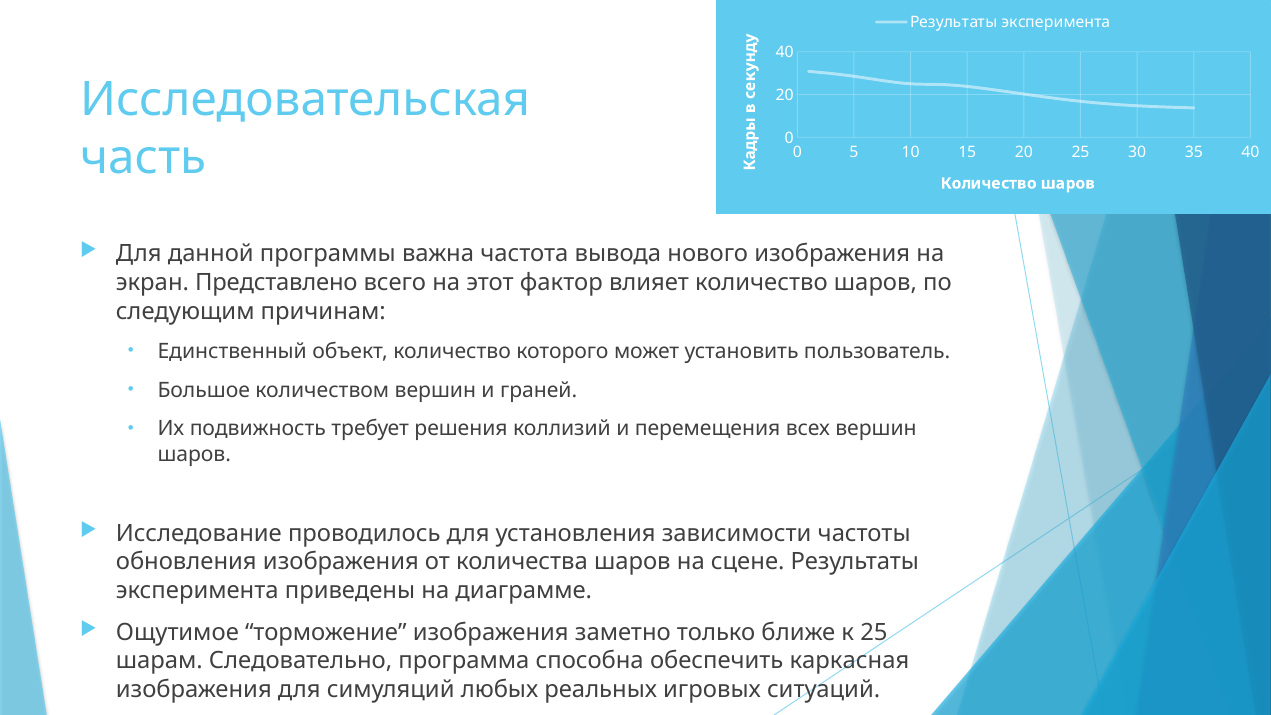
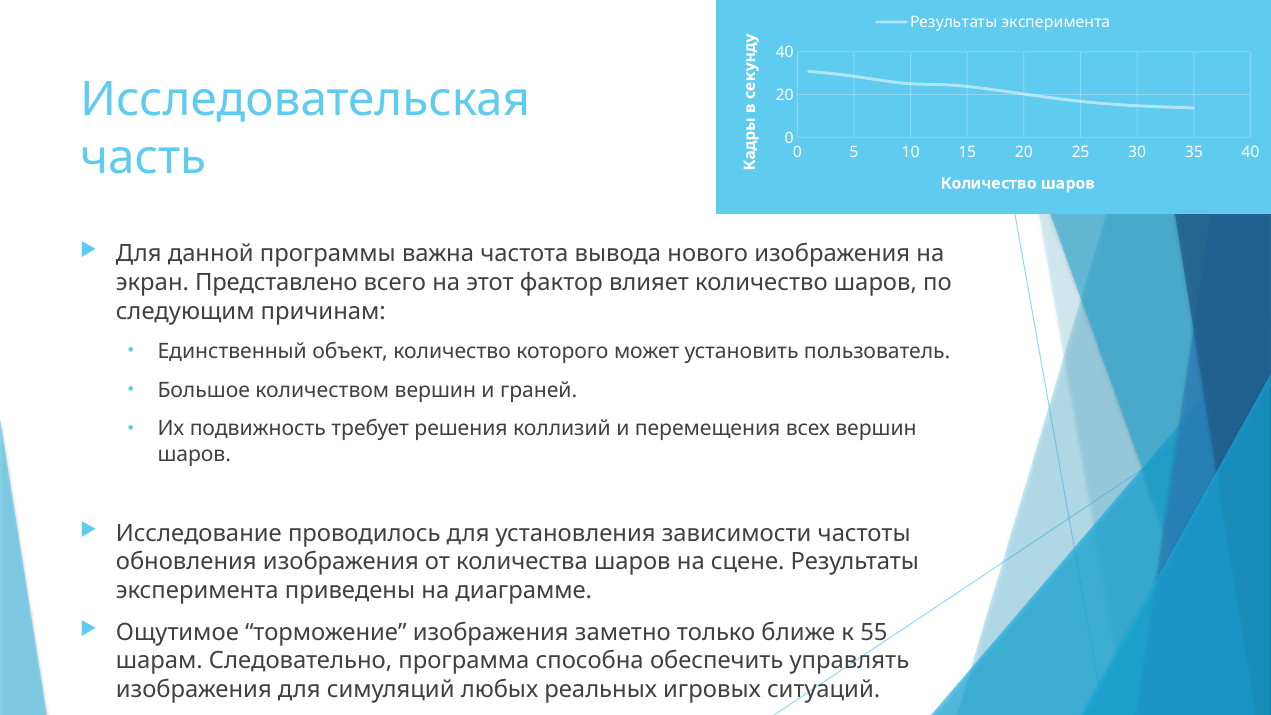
к 25: 25 -> 55 (874, 632)
каркасная: каркасная -> управлять (849, 661)
